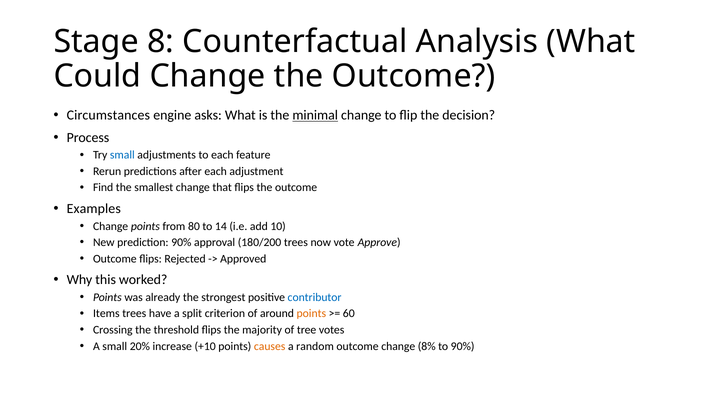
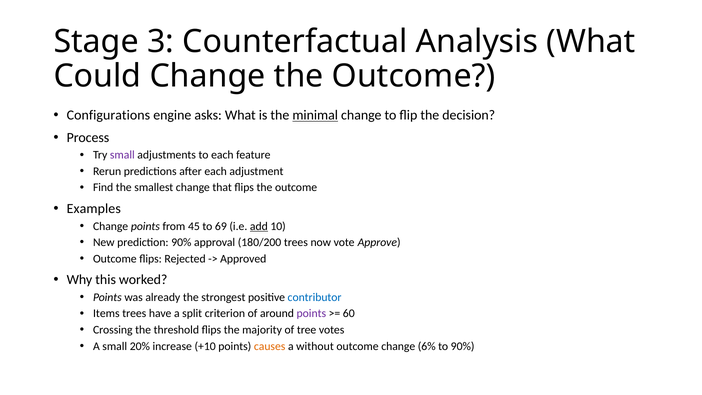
8: 8 -> 3 (161, 42)
Circumstances: Circumstances -> Configurations (108, 115)
small colour: blue -> purple (122, 155)
80: 80 -> 45 (194, 226)
14: 14 -> 69 (221, 226)
add underline: none -> present (259, 226)
points colour: orange -> purple (311, 314)
random: random -> without (315, 346)
8%: 8% -> 6% (427, 346)
